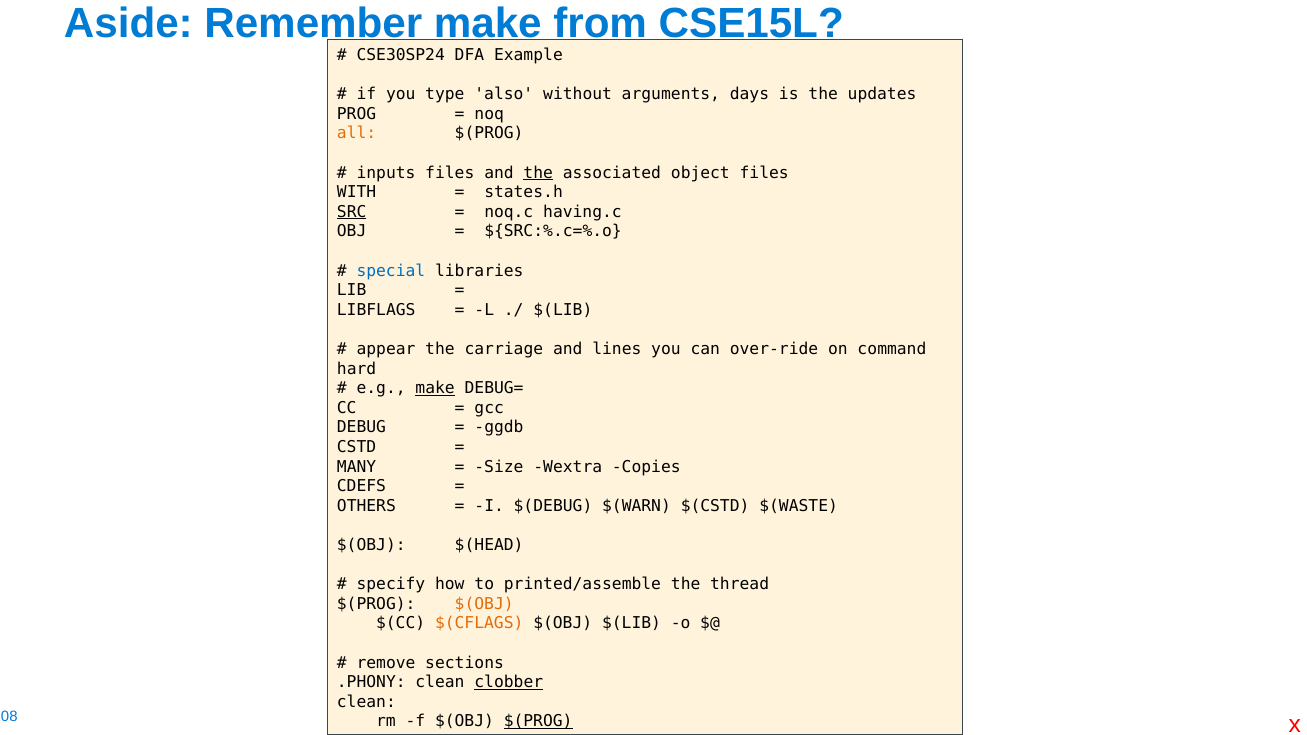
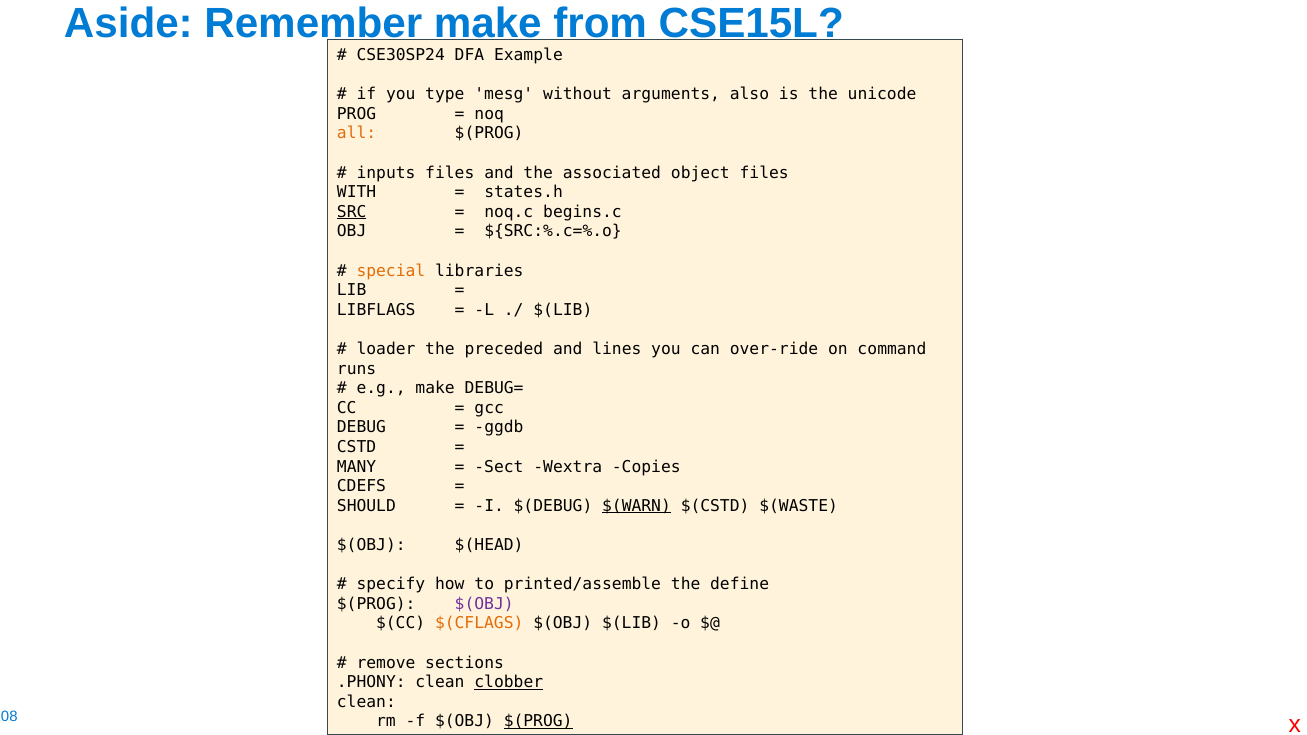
also: also -> mesg (504, 94)
days: days -> also (750, 94)
updates: updates -> unicode (882, 94)
the underline: present -> none (538, 173)
having.c: having.c -> begins.c (582, 212)
special colour: blue -> orange (391, 271)
appear: appear -> loader (386, 349)
carriage: carriage -> preceded (504, 349)
hard: hard -> runs (357, 369)
make underline: present -> none (435, 388)
Size: Size -> Sect (499, 467)
OTHERS: OTHERS -> SHOULD (366, 506)
$(WARN underline: none -> present (636, 506)
thread: thread -> define (740, 584)
$(OBJ colour: orange -> purple (484, 604)
